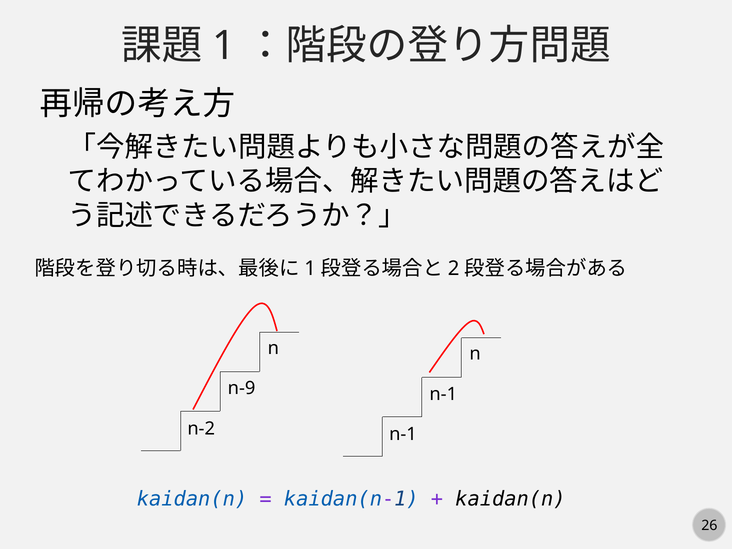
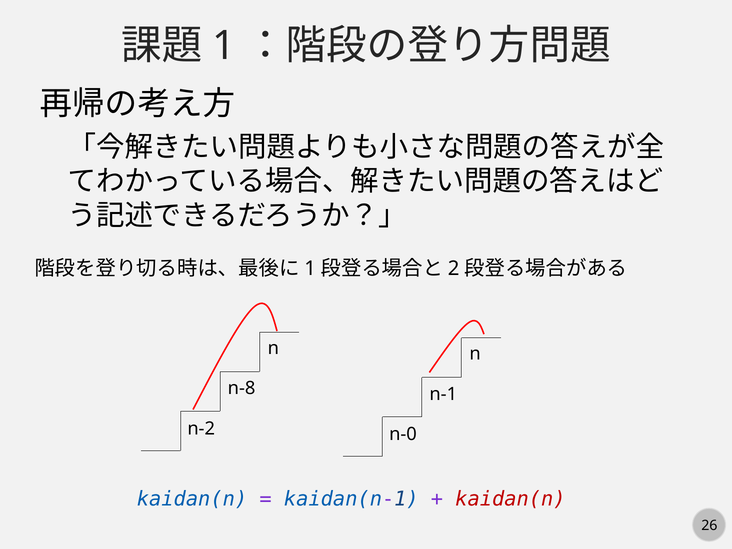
n-9: n-9 -> n-8 (242, 388)
n-1: n-1 -> n-0 (403, 434)
kaidan(n colour: black -> red (510, 499)
